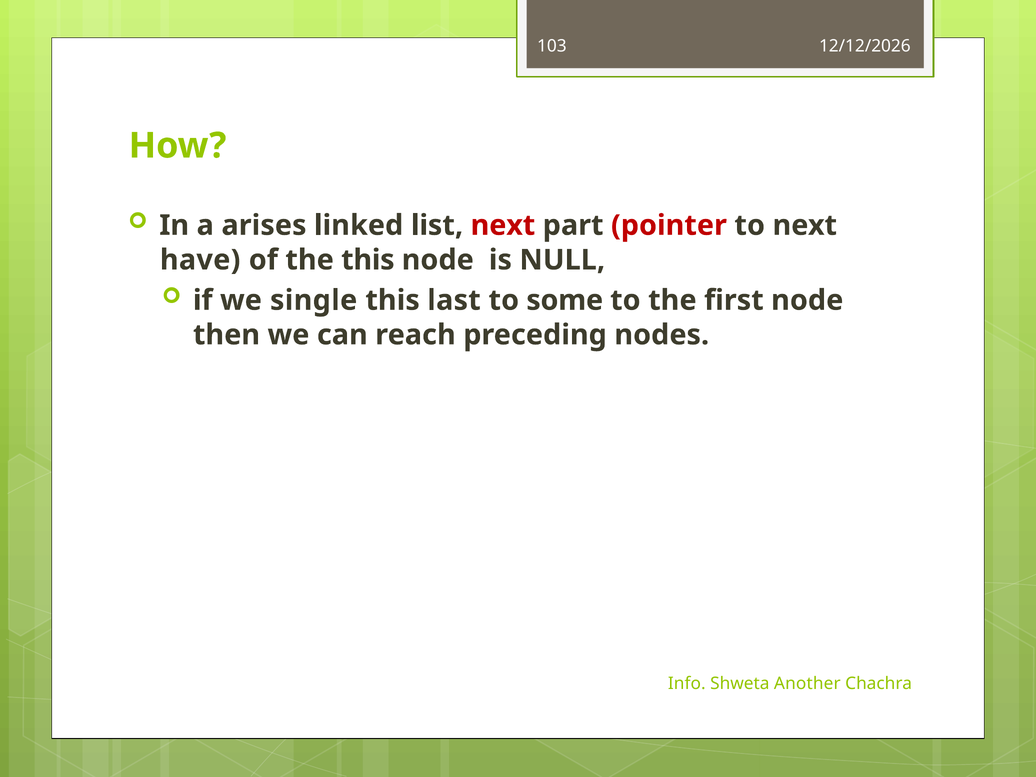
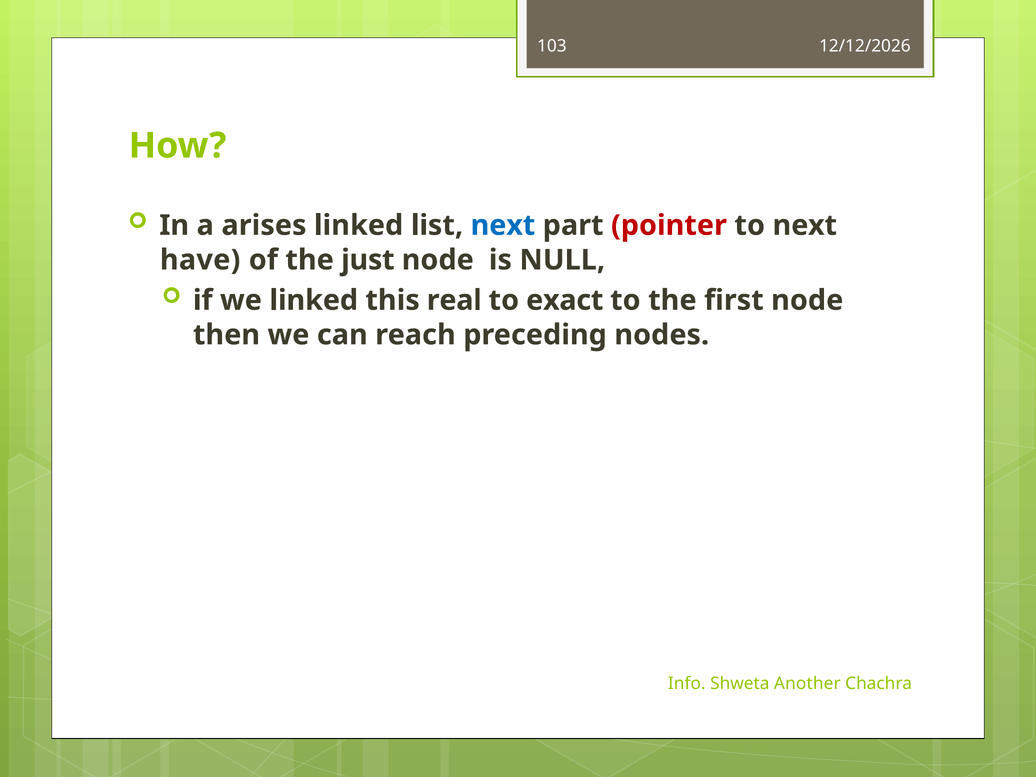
next colour: red -> blue (503, 225)
the this: this -> just (368, 260)
we single: single -> linked (314, 300)
last: last -> real (454, 300)
some: some -> exact (565, 300)
